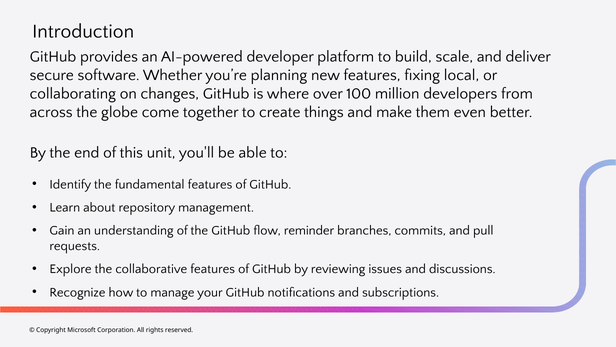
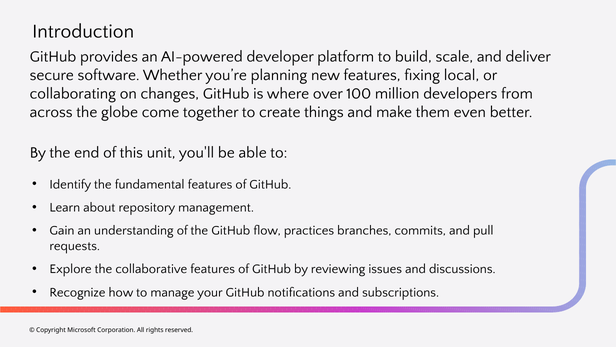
reminder: reminder -> practices (309, 230)
